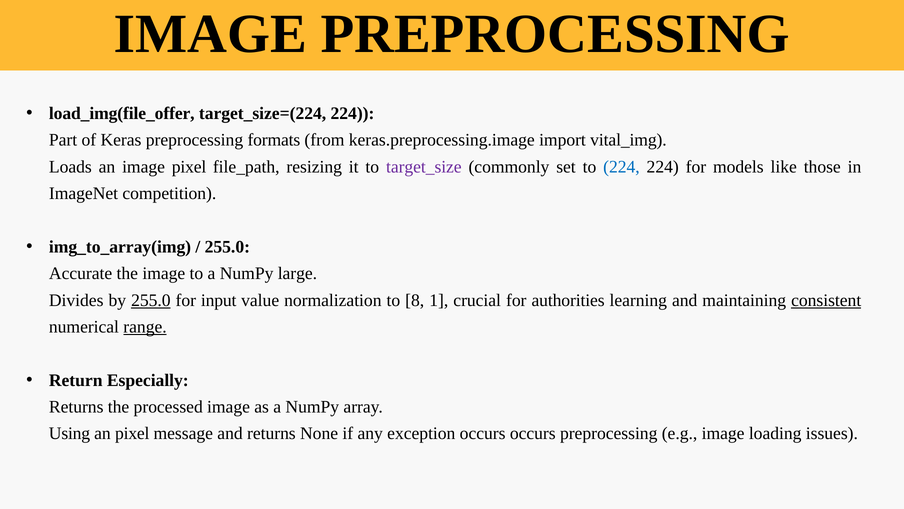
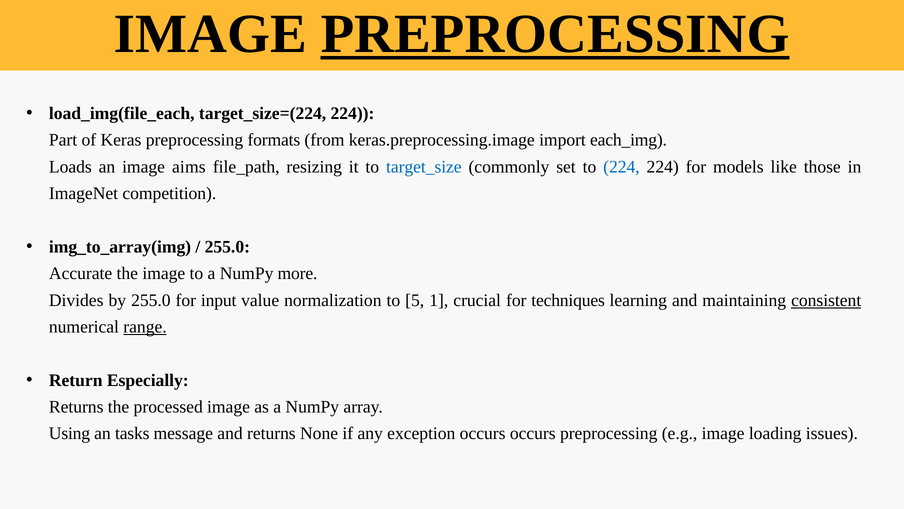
PREPROCESSING underline: none -> present (555, 34)
load_img(file_offer: load_img(file_offer -> load_img(file_each (122, 113)
vital_img: vital_img -> each_img (629, 140)
image pixel: pixel -> aims (189, 167)
target_size colour: purple -> blue (424, 167)
large: large -> more (297, 273)
255.0 underline: present -> none (151, 300)
8: 8 -> 5 (415, 300)
authorities: authorities -> techniques (568, 300)
an pixel: pixel -> tasks (132, 433)
